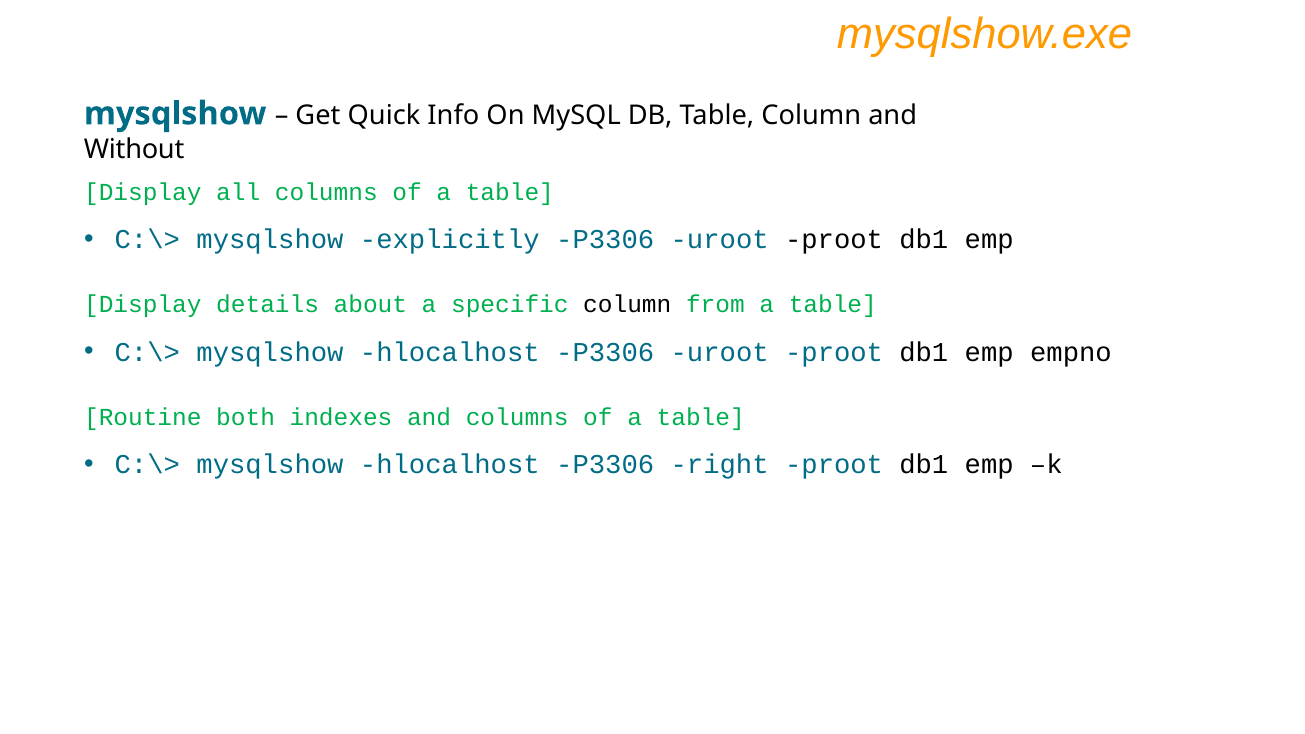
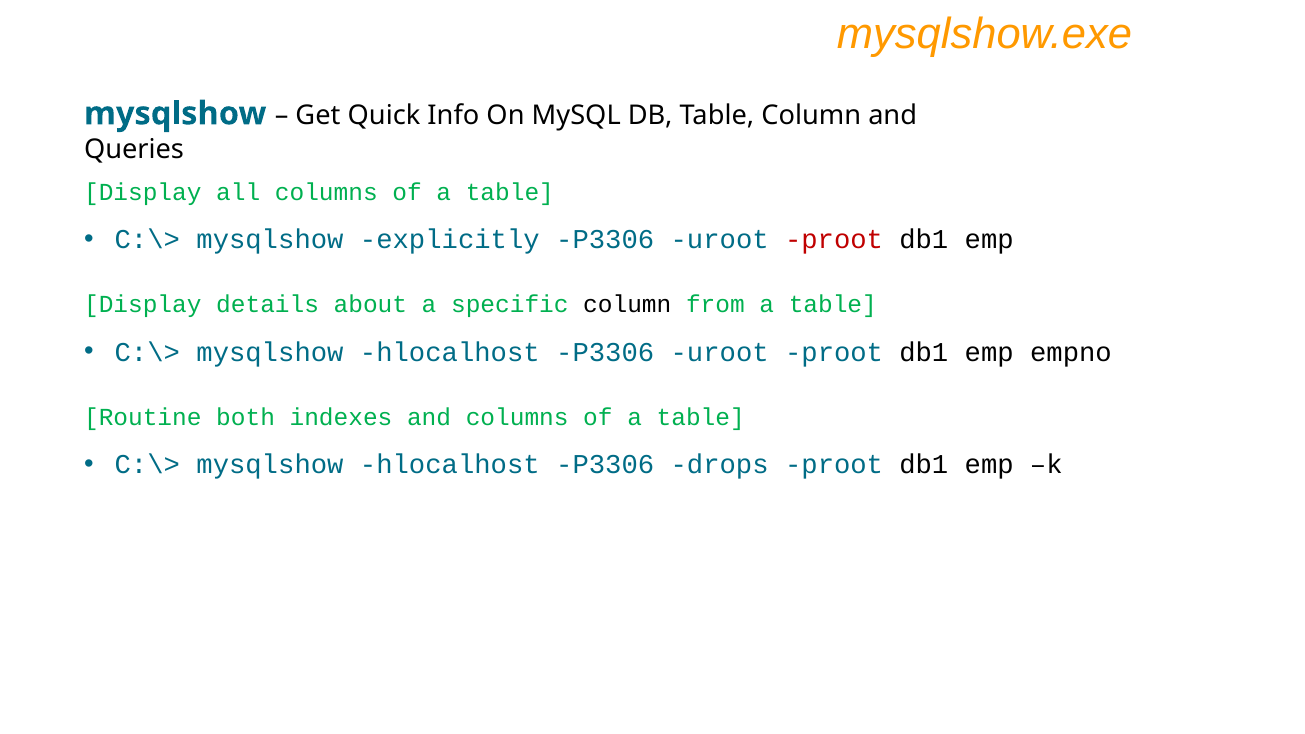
Without: Without -> Queries (134, 149)
proot colour: black -> red (834, 240)
right: right -> drops (720, 465)
